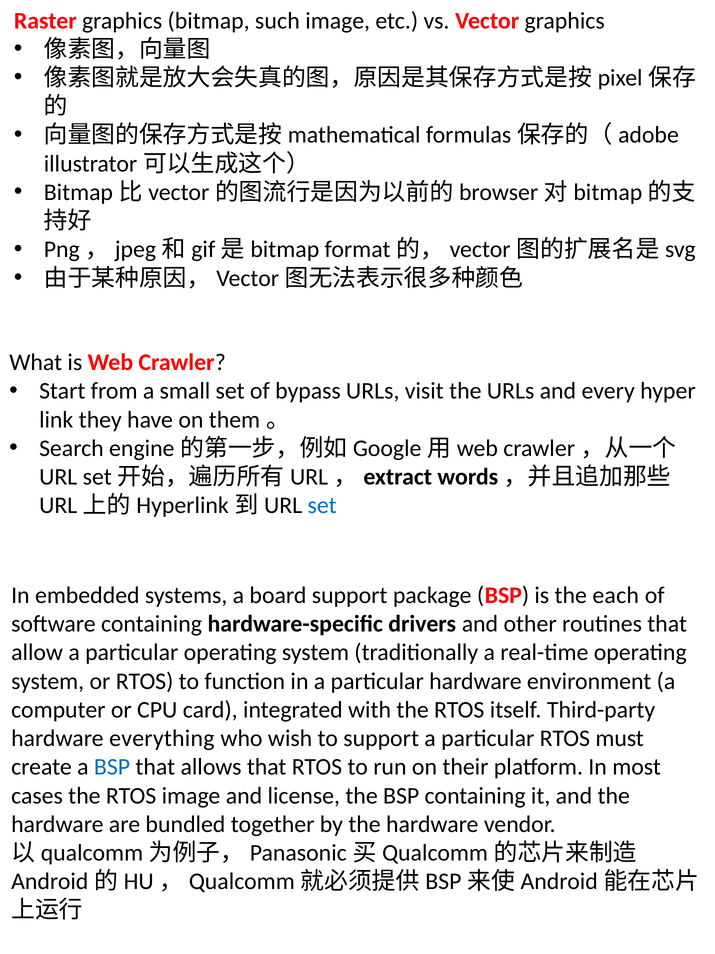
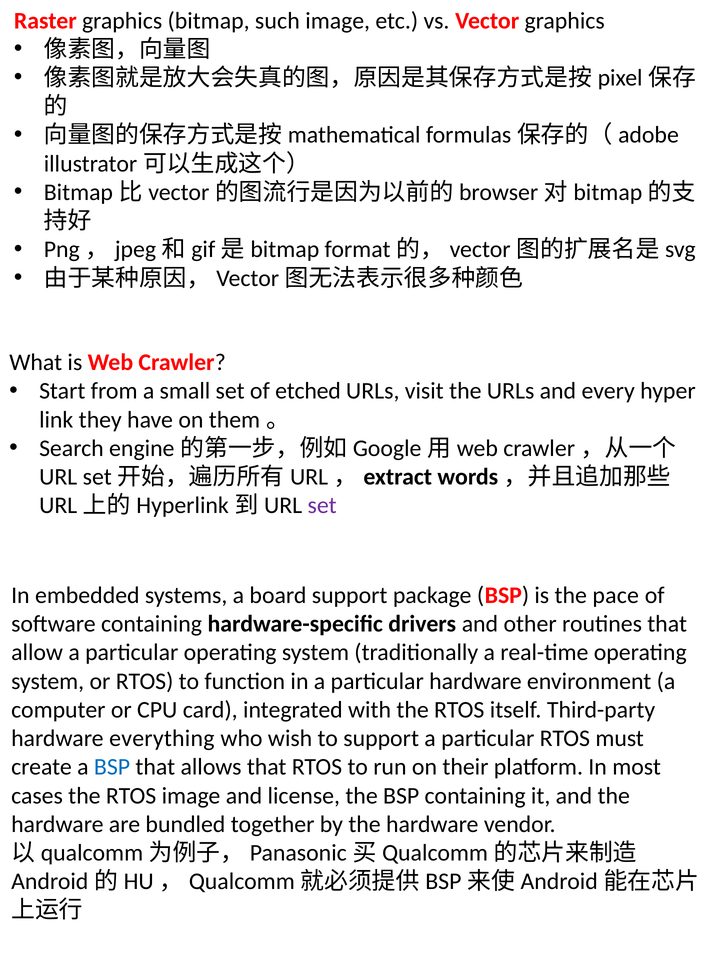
bypass: bypass -> etched (308, 391)
set colour: blue -> purple (322, 505)
each: each -> pace (616, 595)
